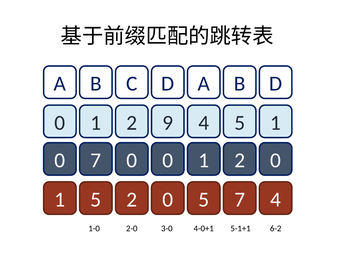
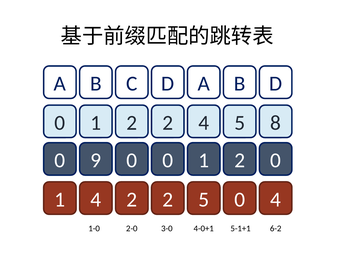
1 2 9: 9 -> 2 (168, 123)
5 1: 1 -> 8 (276, 123)
0 7: 7 -> 9 (96, 160)
1 5: 5 -> 4 (96, 200)
0: 0 -> 2 (168, 200)
5 7: 7 -> 0 (240, 200)
